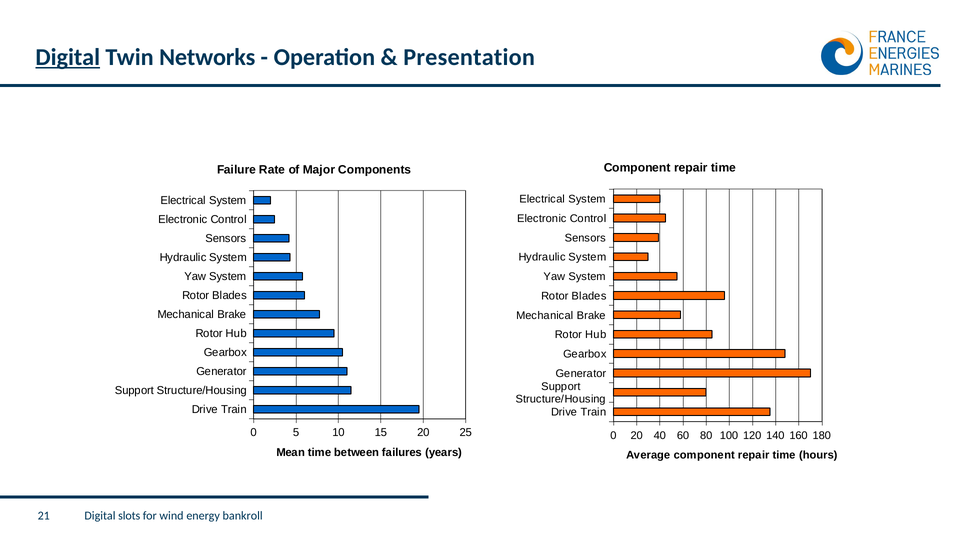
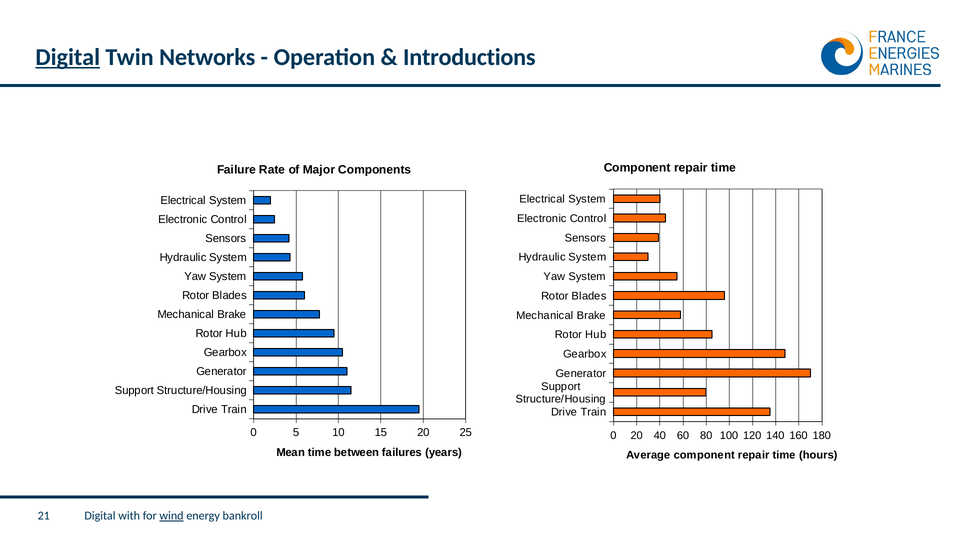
Presentation: Presentation -> Introductions (469, 57)
slots: slots -> with (129, 516)
wind underline: none -> present (172, 516)
